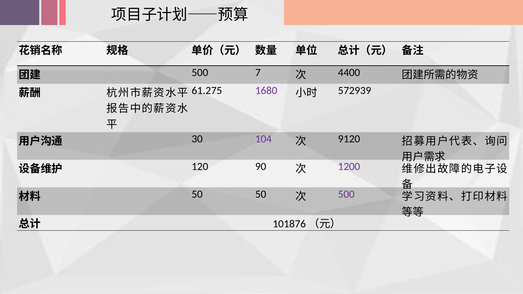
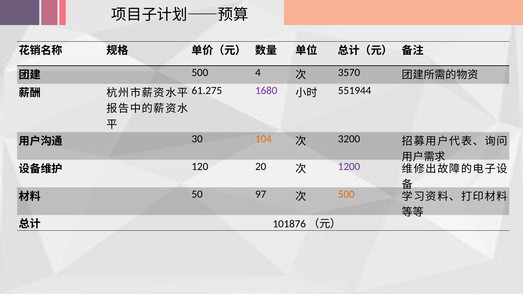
7: 7 -> 4 (258, 73)
4400: 4400 -> 3570 (349, 73)
572939: 572939 -> 551944 (355, 91)
104 colour: purple -> orange (263, 139)
9120: 9120 -> 3200 (349, 139)
90: 90 -> 20 (261, 167)
50 50: 50 -> 97 (261, 194)
500 colour: purple -> orange (346, 194)
